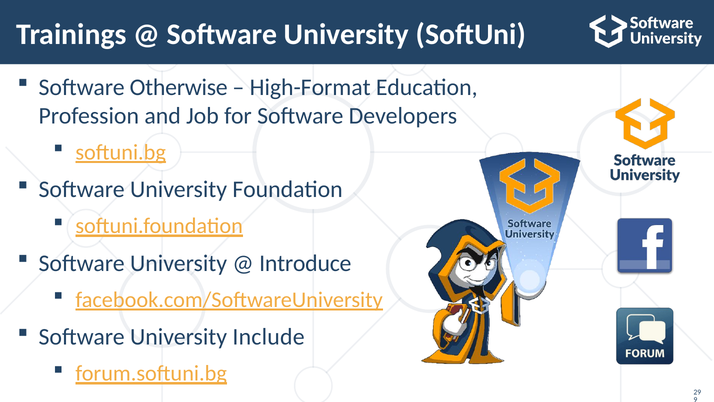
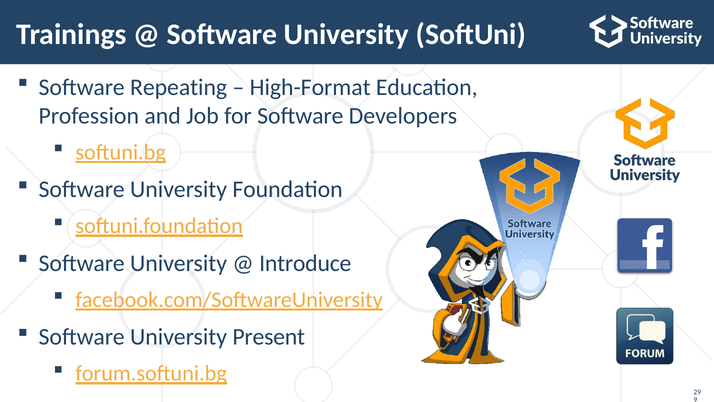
Otherwise: Otherwise -> Repeating (179, 87)
Include: Include -> Present (269, 337)
